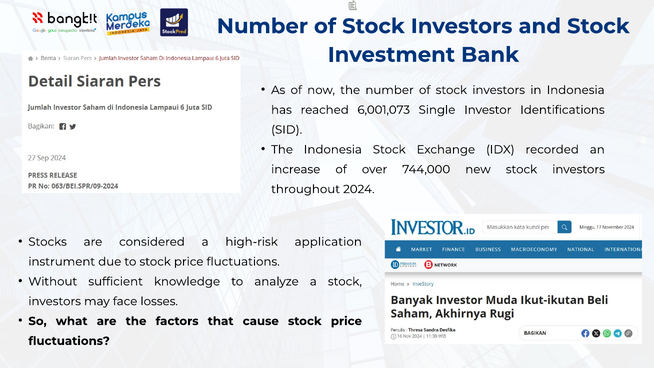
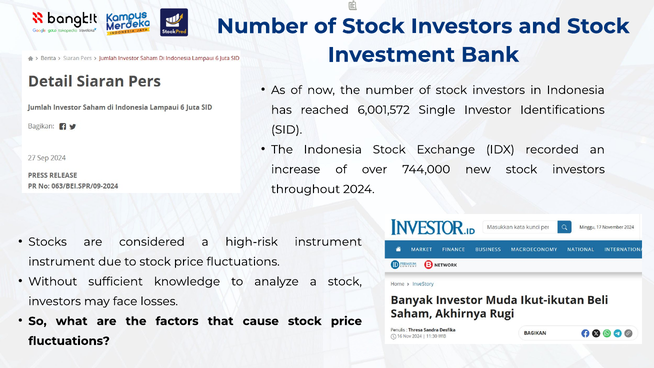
6,001,073: 6,001,073 -> 6,001,572 (384, 110)
high-risk application: application -> instrument (328, 242)
